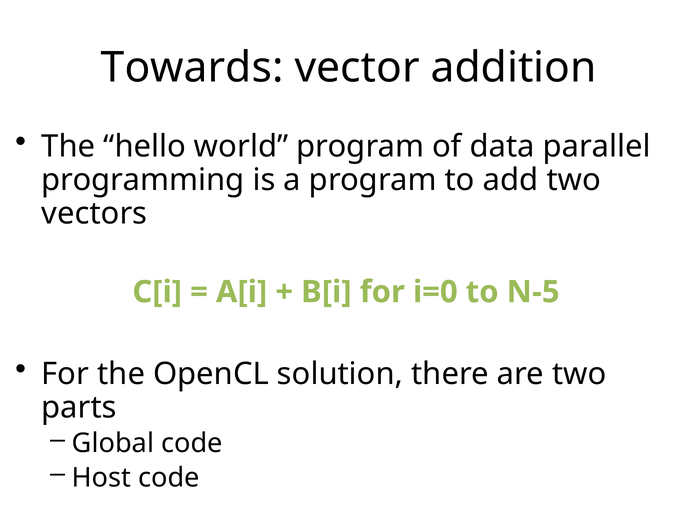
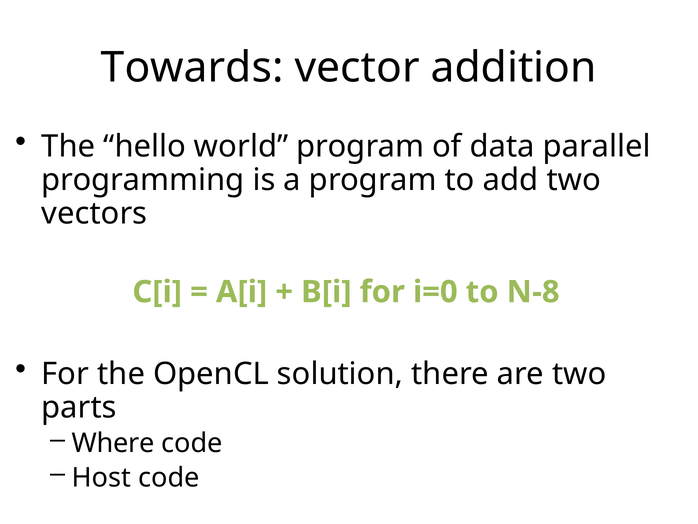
N-5: N-5 -> N-8 (533, 292)
Global: Global -> Where (113, 443)
